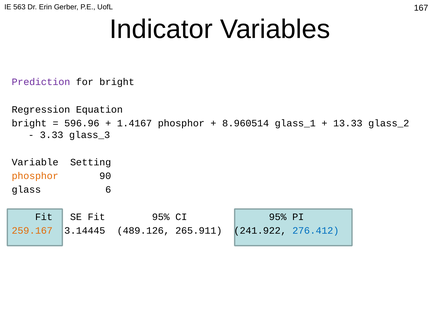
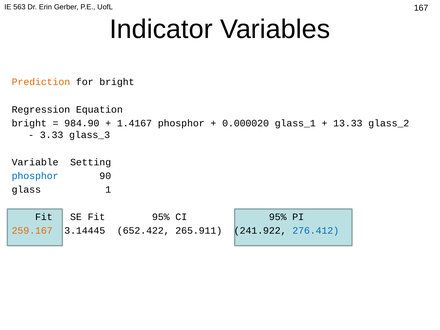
Prediction colour: purple -> orange (41, 82)
596.96: 596.96 -> 984.90 (82, 123)
8.960514: 8.960514 -> 0.000020 (246, 123)
phosphor colour: orange -> blue (35, 176)
6: 6 -> 1 (108, 190)
489.126: 489.126 -> 652.422 (143, 231)
